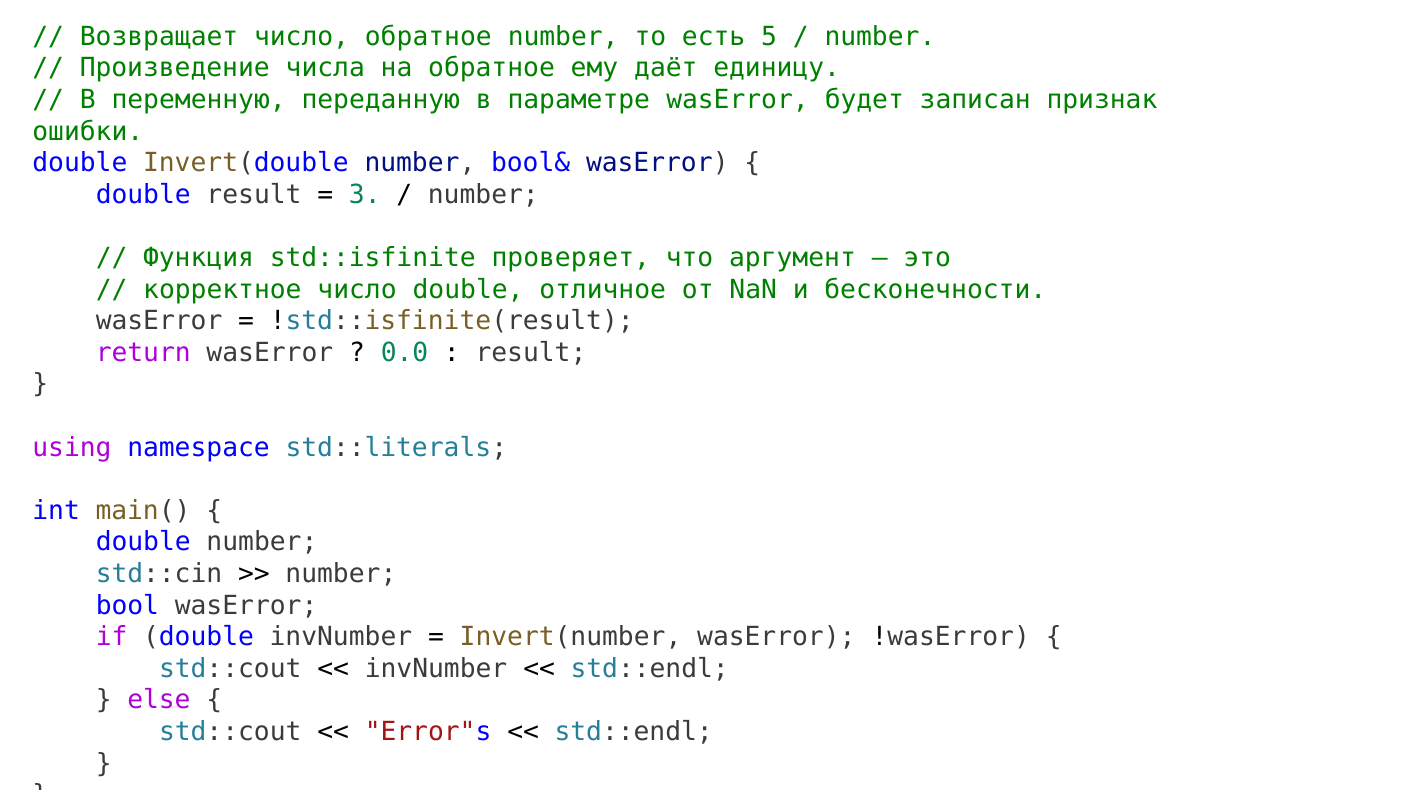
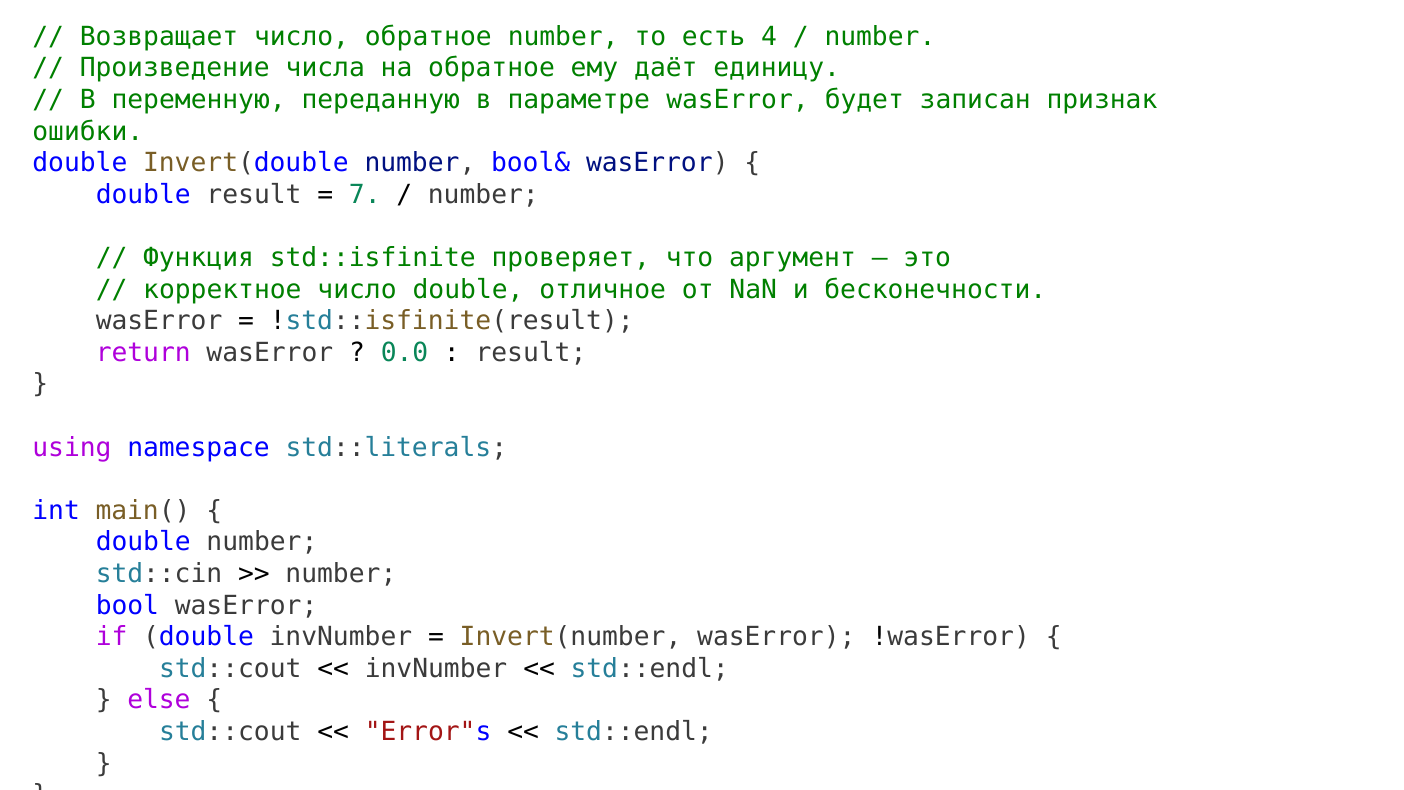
5: 5 -> 4 (769, 37)
3: 3 -> 7 (365, 195)
